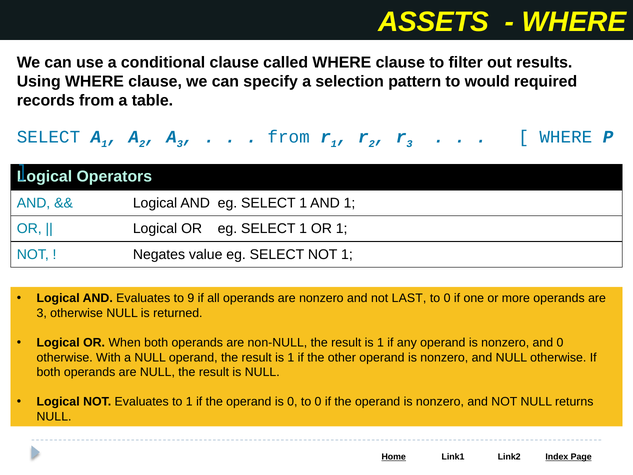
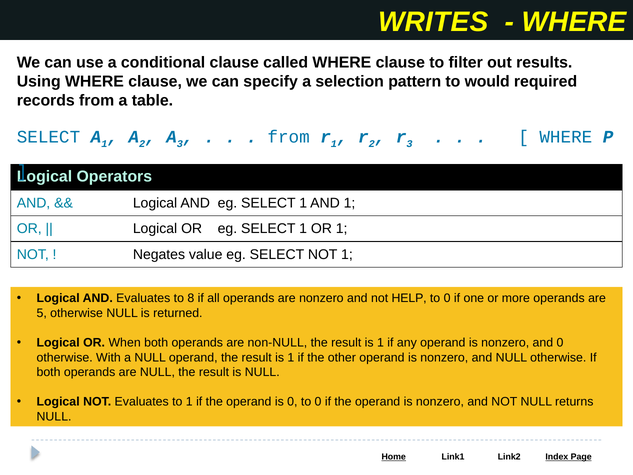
ASSETS: ASSETS -> WRITES (433, 22)
9: 9 -> 8 (191, 298)
LAST: LAST -> HELP (409, 298)
3: 3 -> 5 (42, 313)
